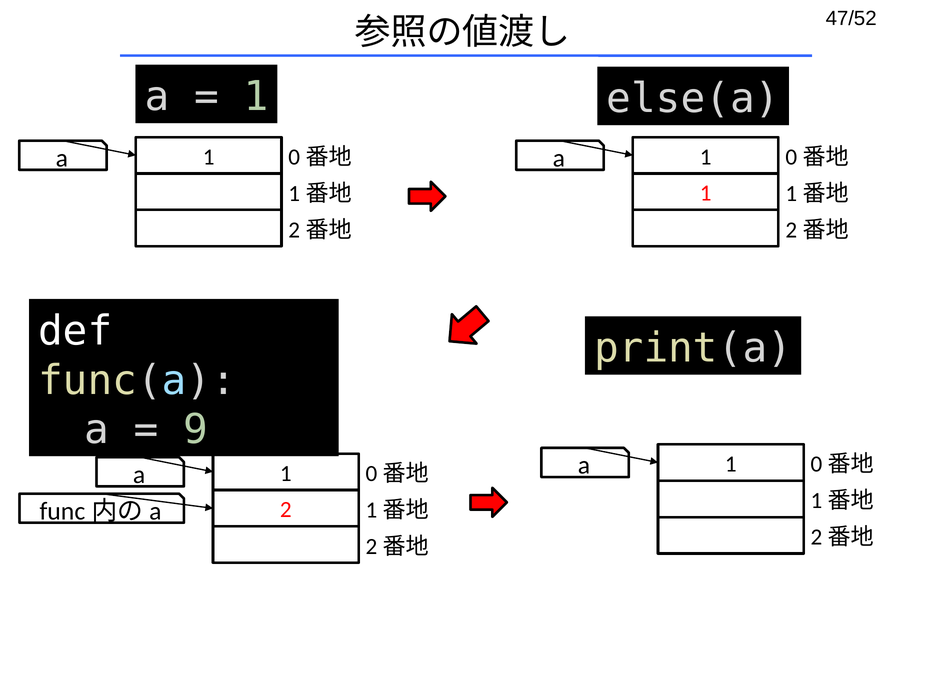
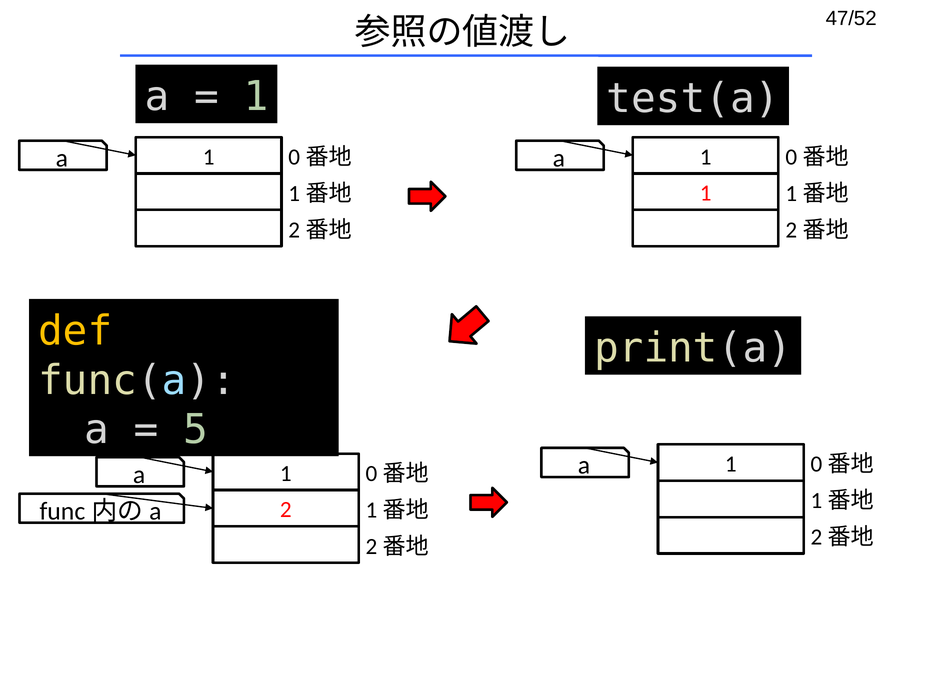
else(a: else(a -> test(a (693, 99)
def colour: white -> yellow (75, 331)
9: 9 -> 5 (196, 430)
